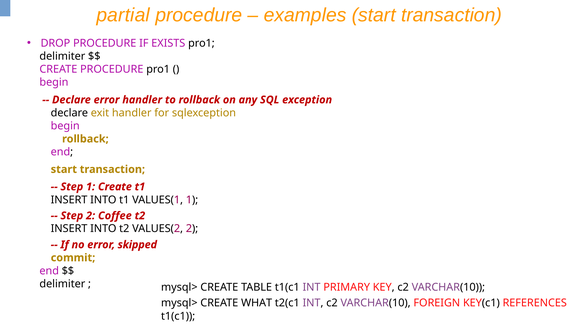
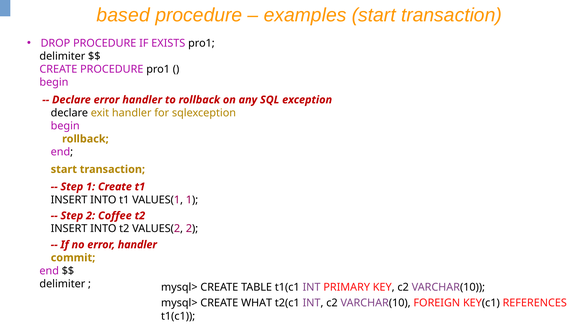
partial: partial -> based (123, 15)
no error skipped: skipped -> handler (137, 244)
